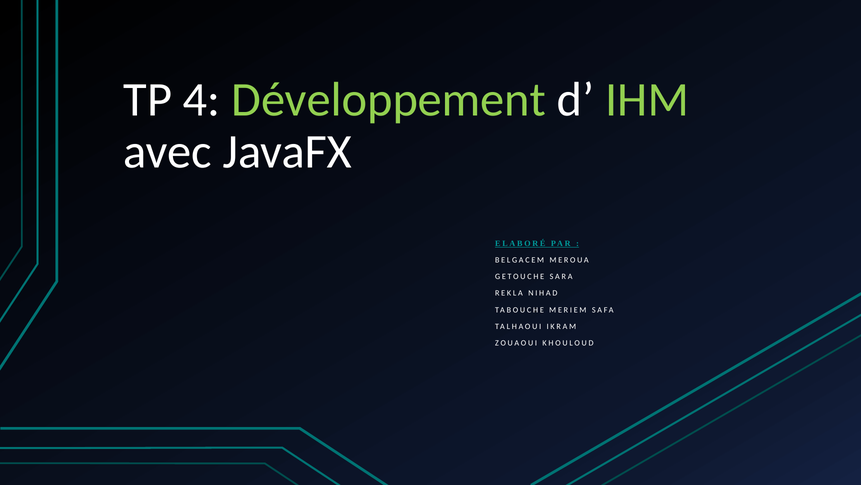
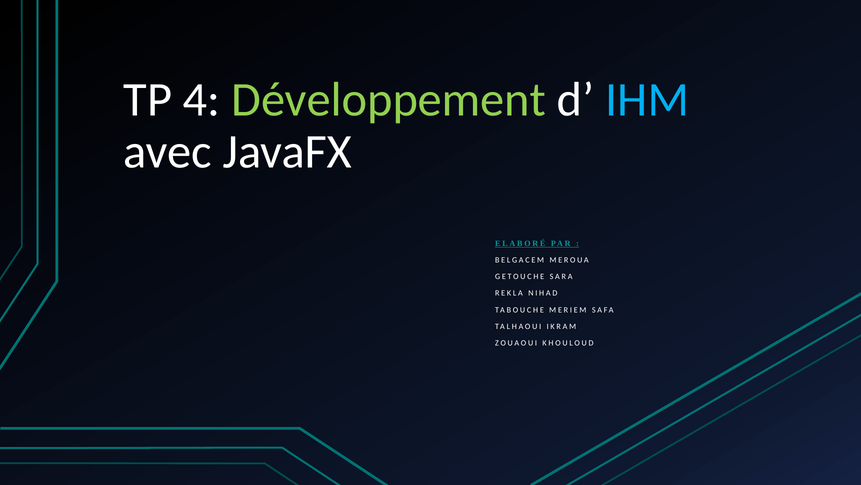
IHM colour: light green -> light blue (647, 99)
